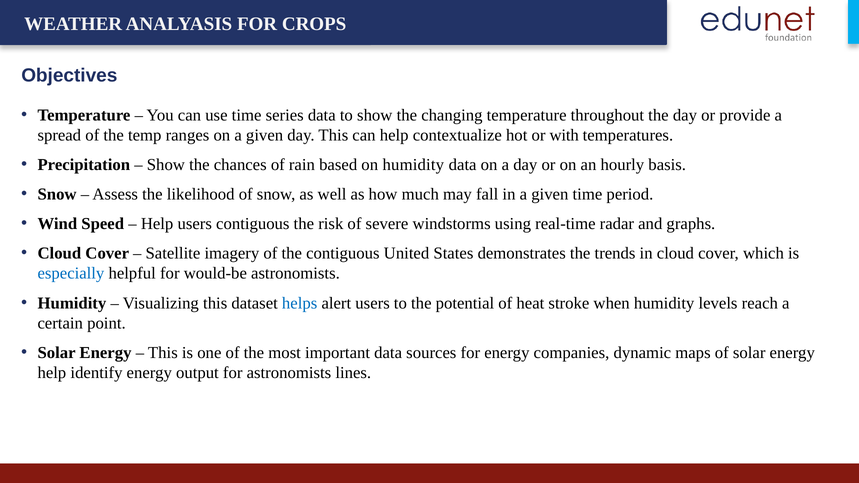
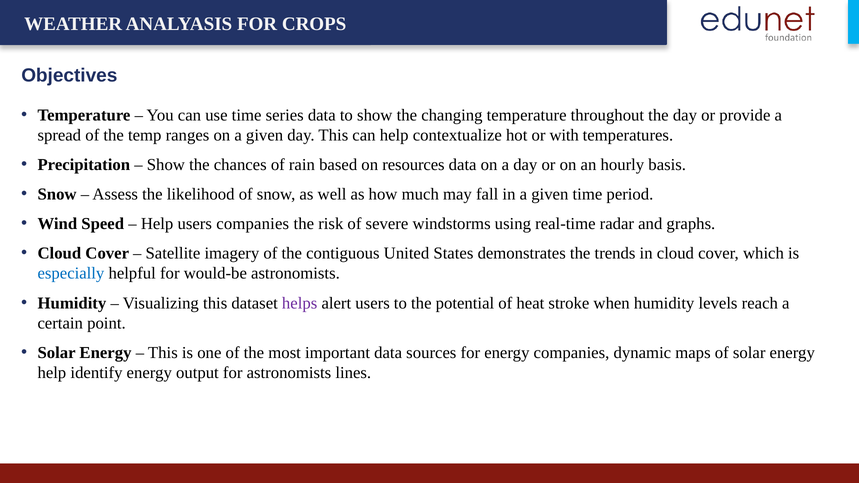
on humidity: humidity -> resources (413, 165)
users contiguous: contiguous -> companies (253, 224)
helps colour: blue -> purple (300, 303)
